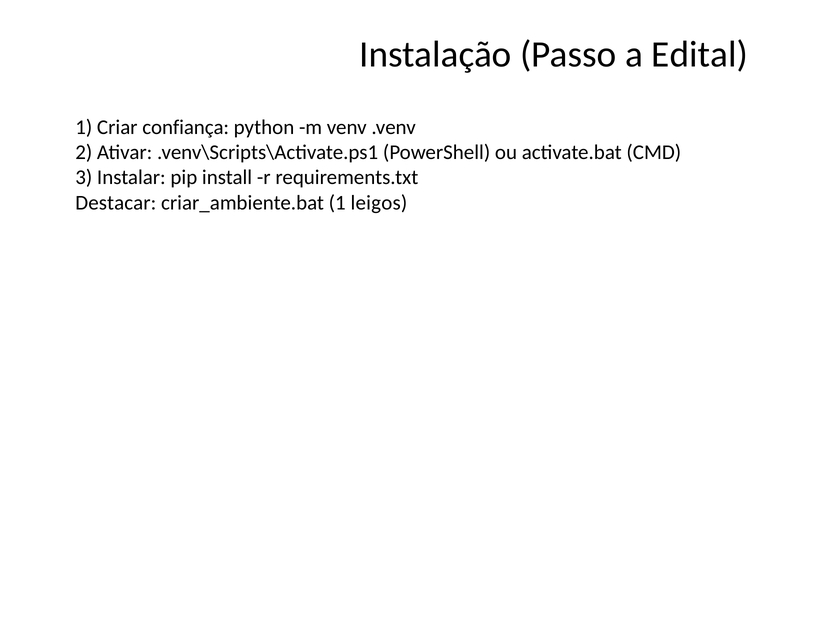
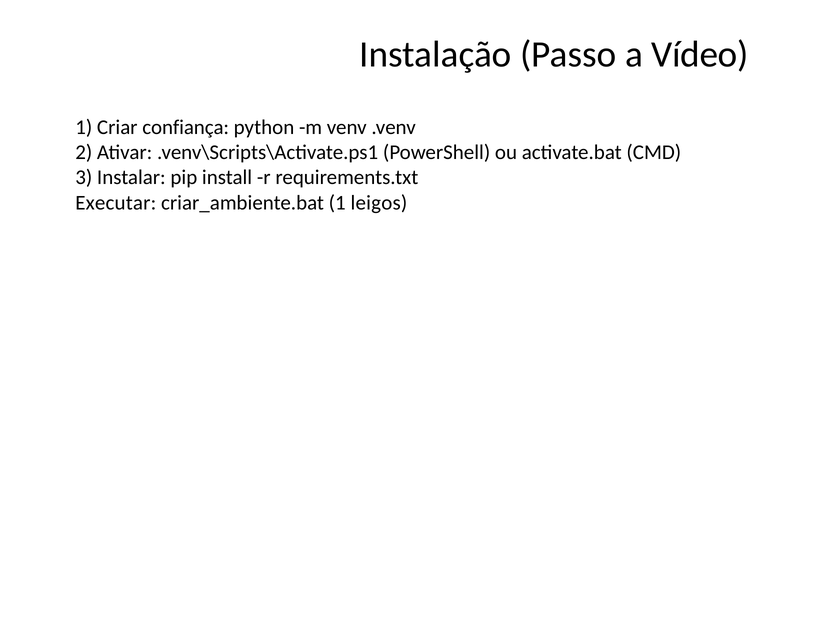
Edital: Edital -> Vídeo (700, 54)
Destacar: Destacar -> Executar (116, 203)
